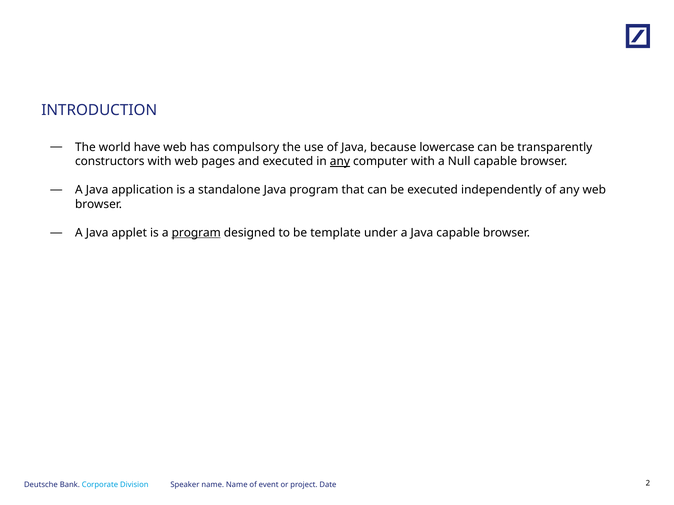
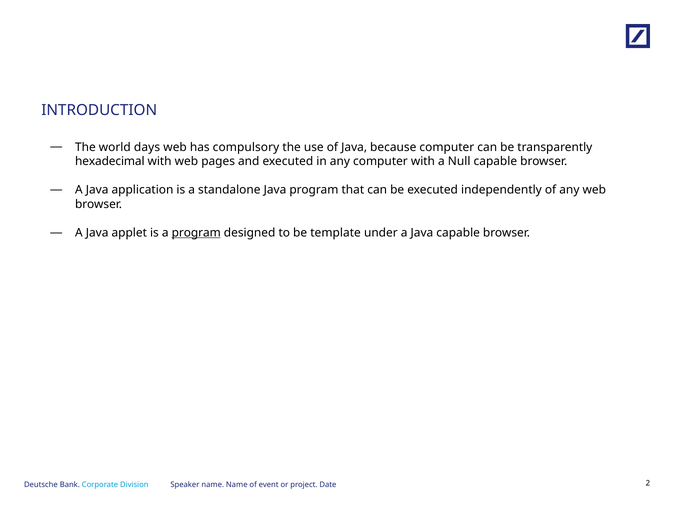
have: have -> days (147, 147)
because lowercase: lowercase -> computer (447, 147)
constructors: constructors -> hexadecimal (110, 162)
any underline: present -> none (340, 162)
